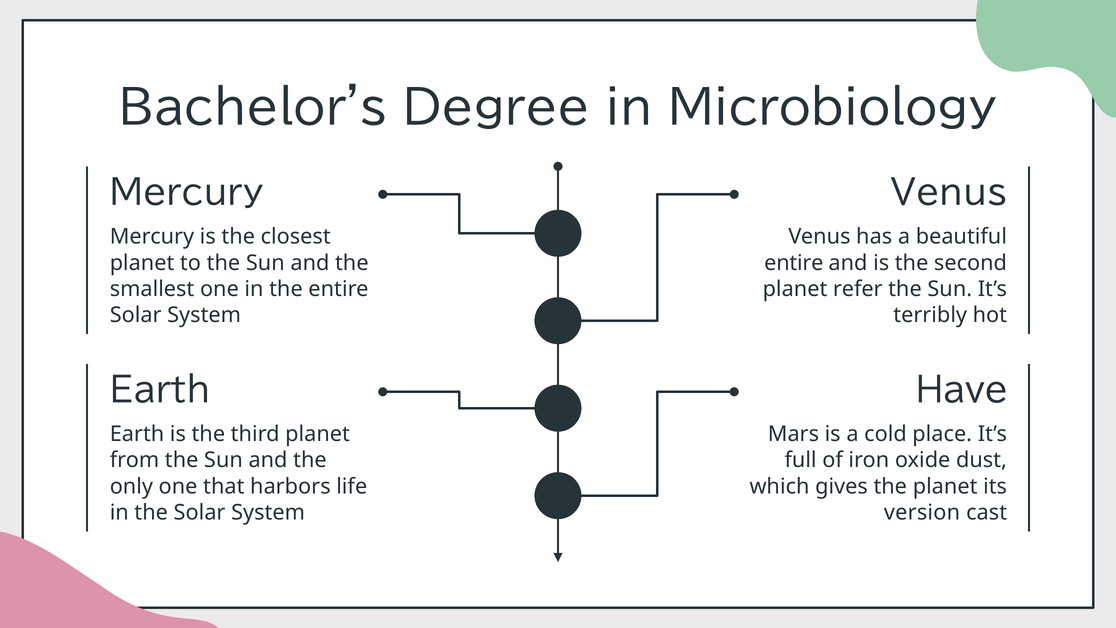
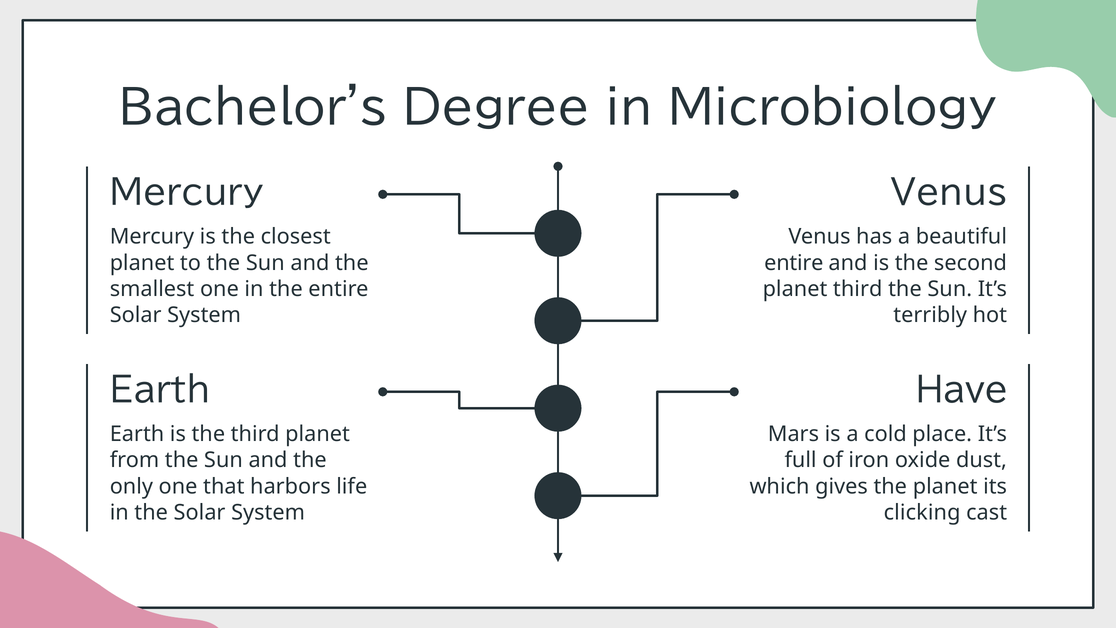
planet refer: refer -> third (858, 289)
version: version -> clicking (922, 512)
